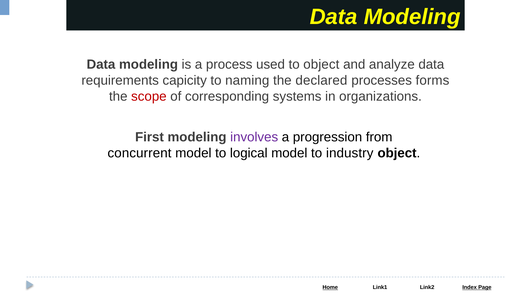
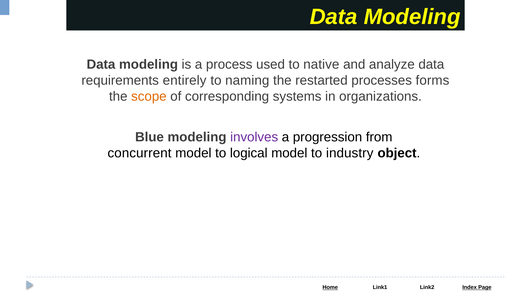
to object: object -> native (321, 64)
capicity: capicity -> entirely (185, 80)
declared: declared -> restarted (321, 80)
scope colour: red -> orange (149, 96)
First: First -> Blue (150, 137)
